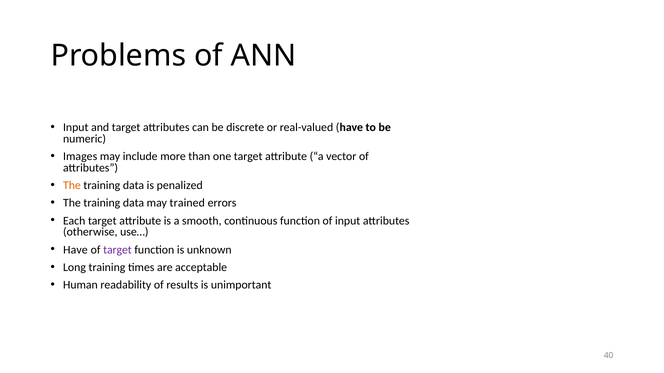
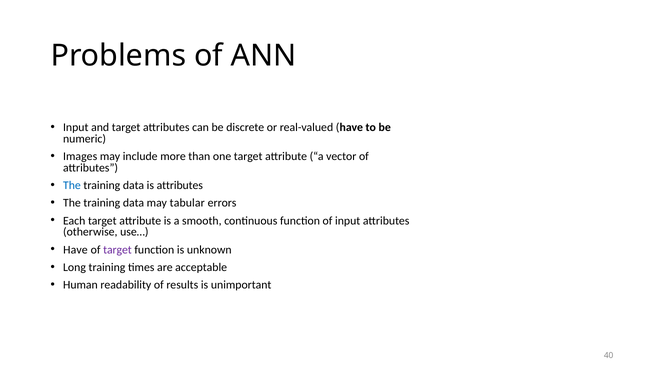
The colour: orange -> blue (72, 186)
is penalized: penalized -> attributes (180, 186)
trained: trained -> tabular (187, 203)
